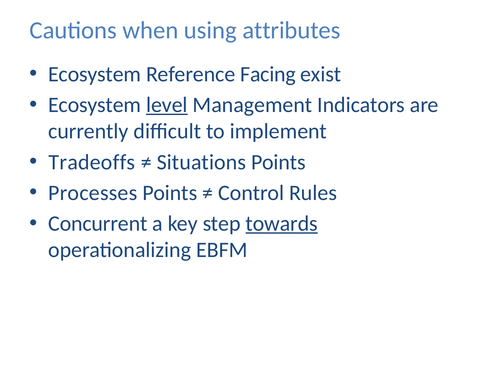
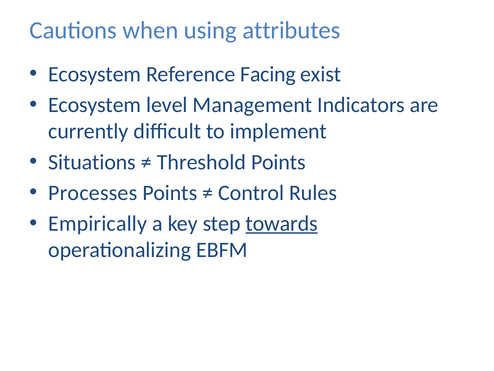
level underline: present -> none (167, 105)
Tradeoffs: Tradeoffs -> Situations (92, 162)
Situations: Situations -> Threshold (201, 162)
Concurrent: Concurrent -> Empirically (98, 223)
